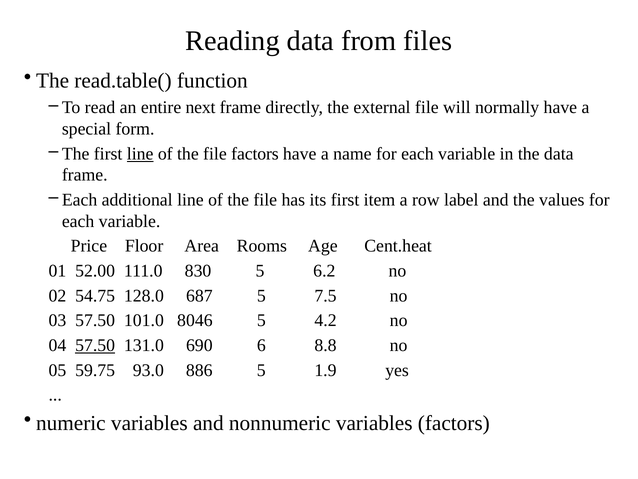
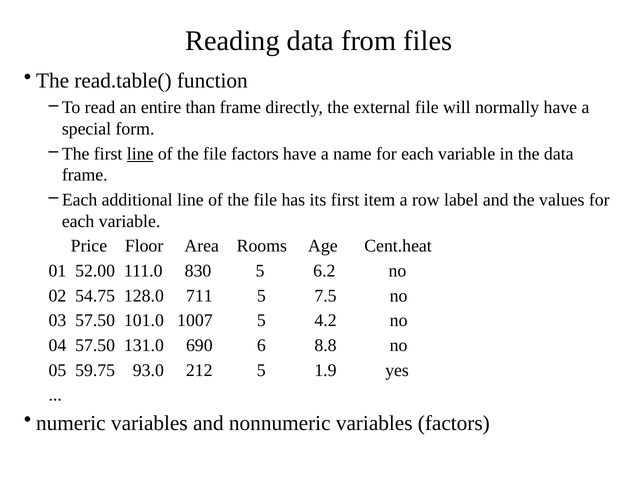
next: next -> than (201, 107)
687: 687 -> 711 (199, 295)
8046: 8046 -> 1007 (195, 320)
57.50 underline: present -> none (95, 345)
886: 886 -> 212 (199, 370)
